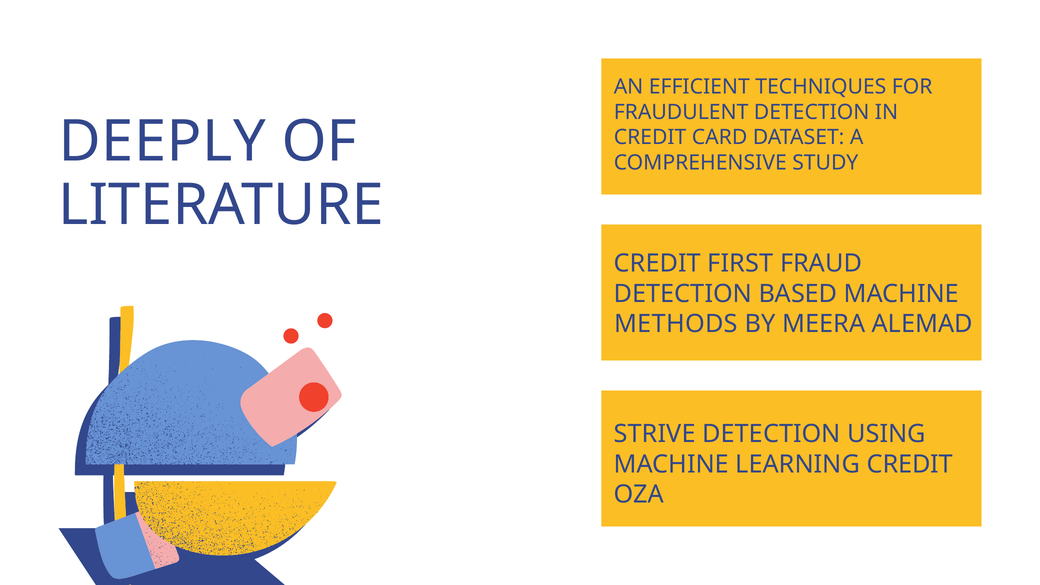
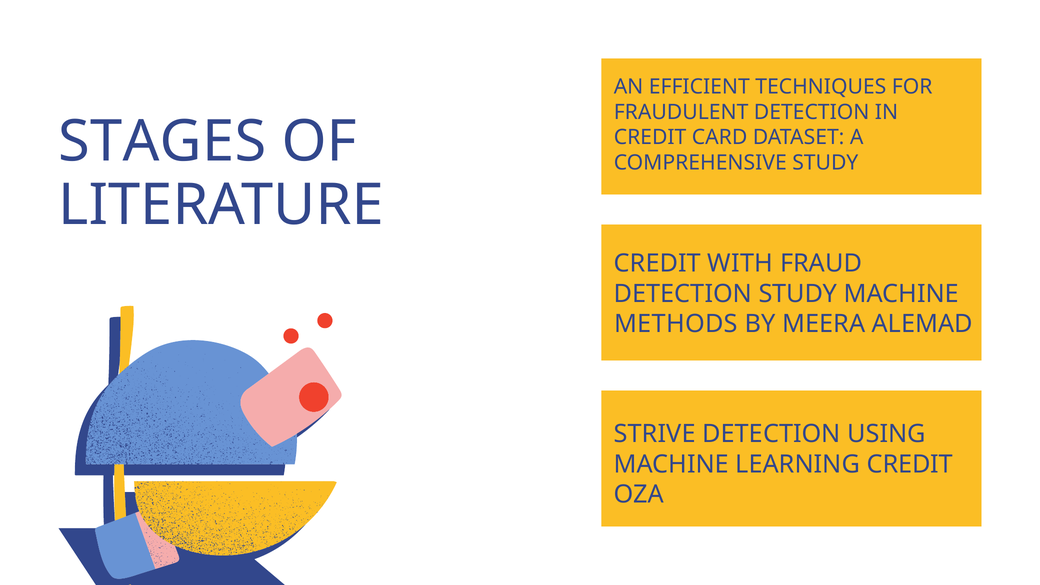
DEEPLY: DEEPLY -> STAGES (162, 142)
FIRST: FIRST -> WITH (740, 263)
DETECTION BASED: BASED -> STUDY (798, 294)
